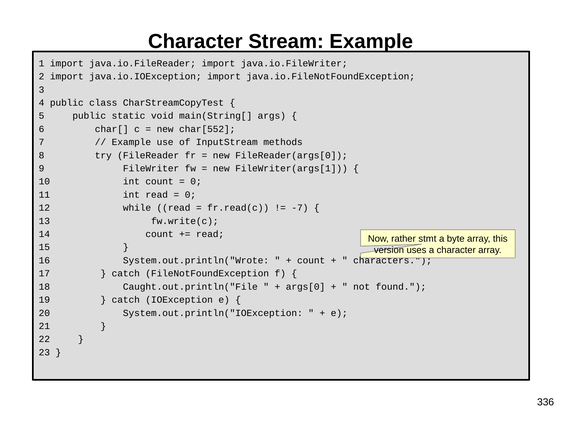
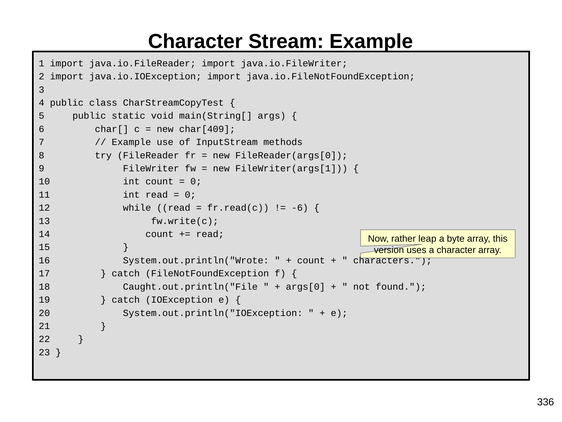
char[552: char[552 -> char[409 (207, 129)
-7: -7 -> -6 (300, 208)
stmt: stmt -> leap (427, 239)
